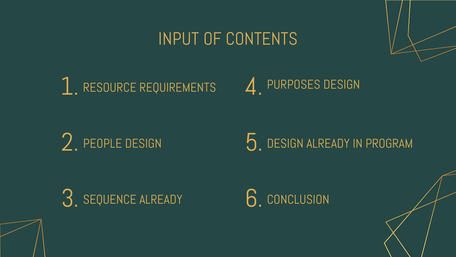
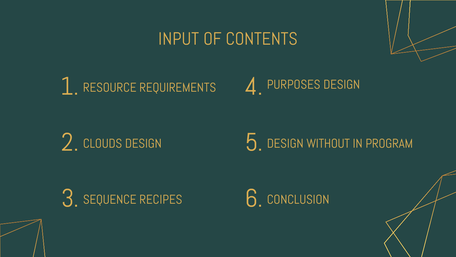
PEOPLE: PEOPLE -> CLOUDS (103, 143)
DESIGN ALREADY: ALREADY -> WITHOUT (328, 143)
SEQUENCE ALREADY: ALREADY -> RECIPES (161, 199)
